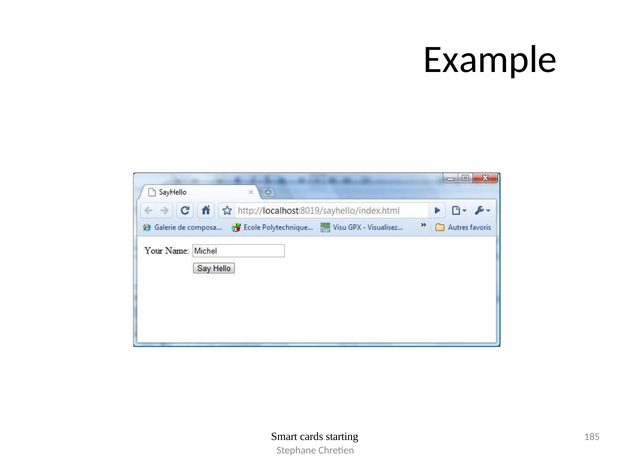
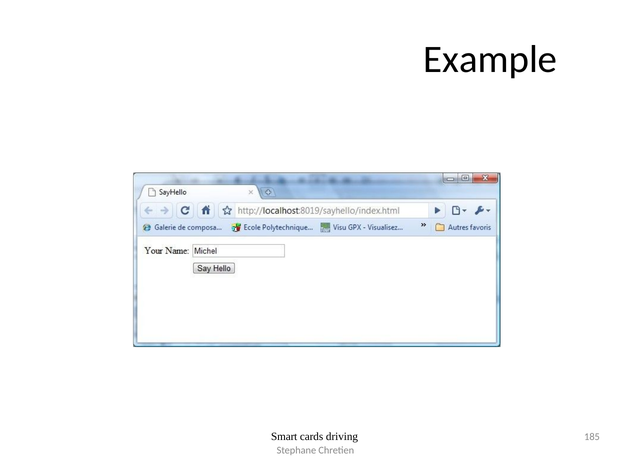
starting: starting -> driving (342, 437)
